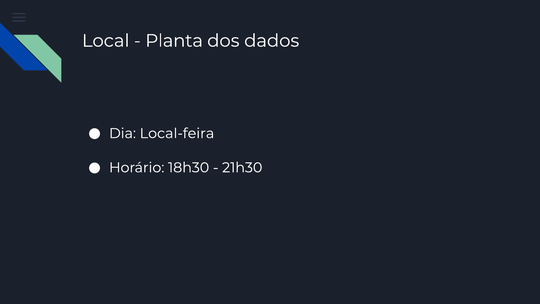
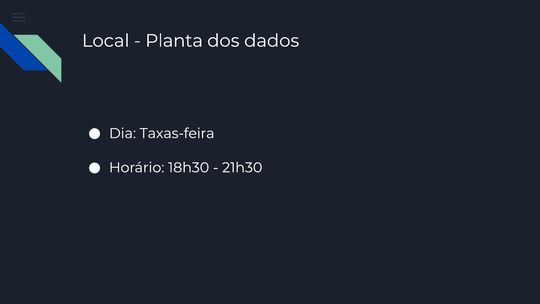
Local-feira: Local-feira -> Taxas-feira (177, 133)
